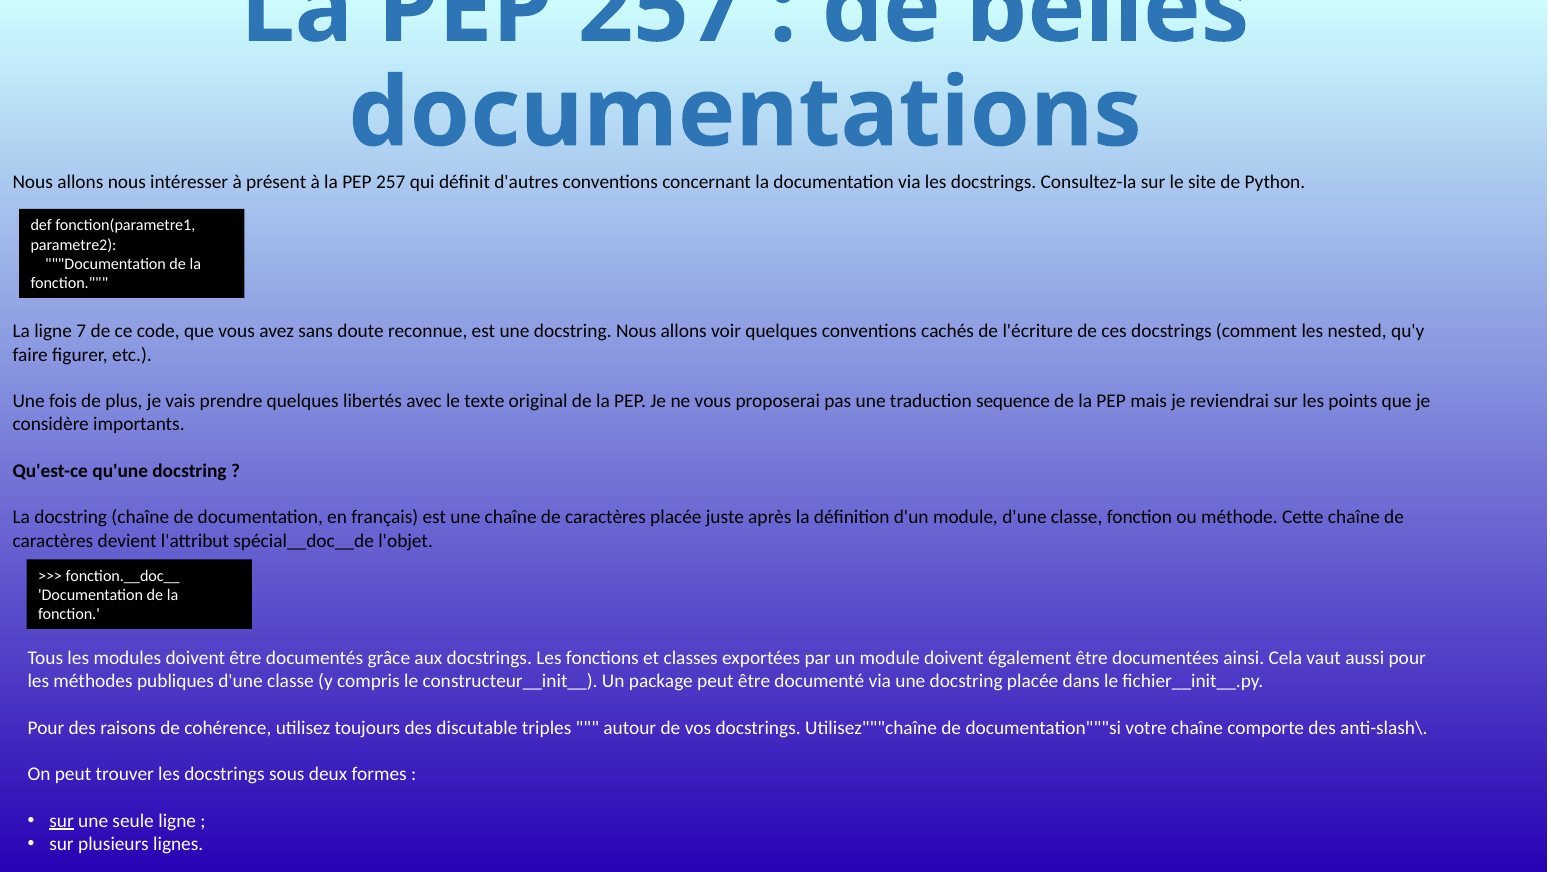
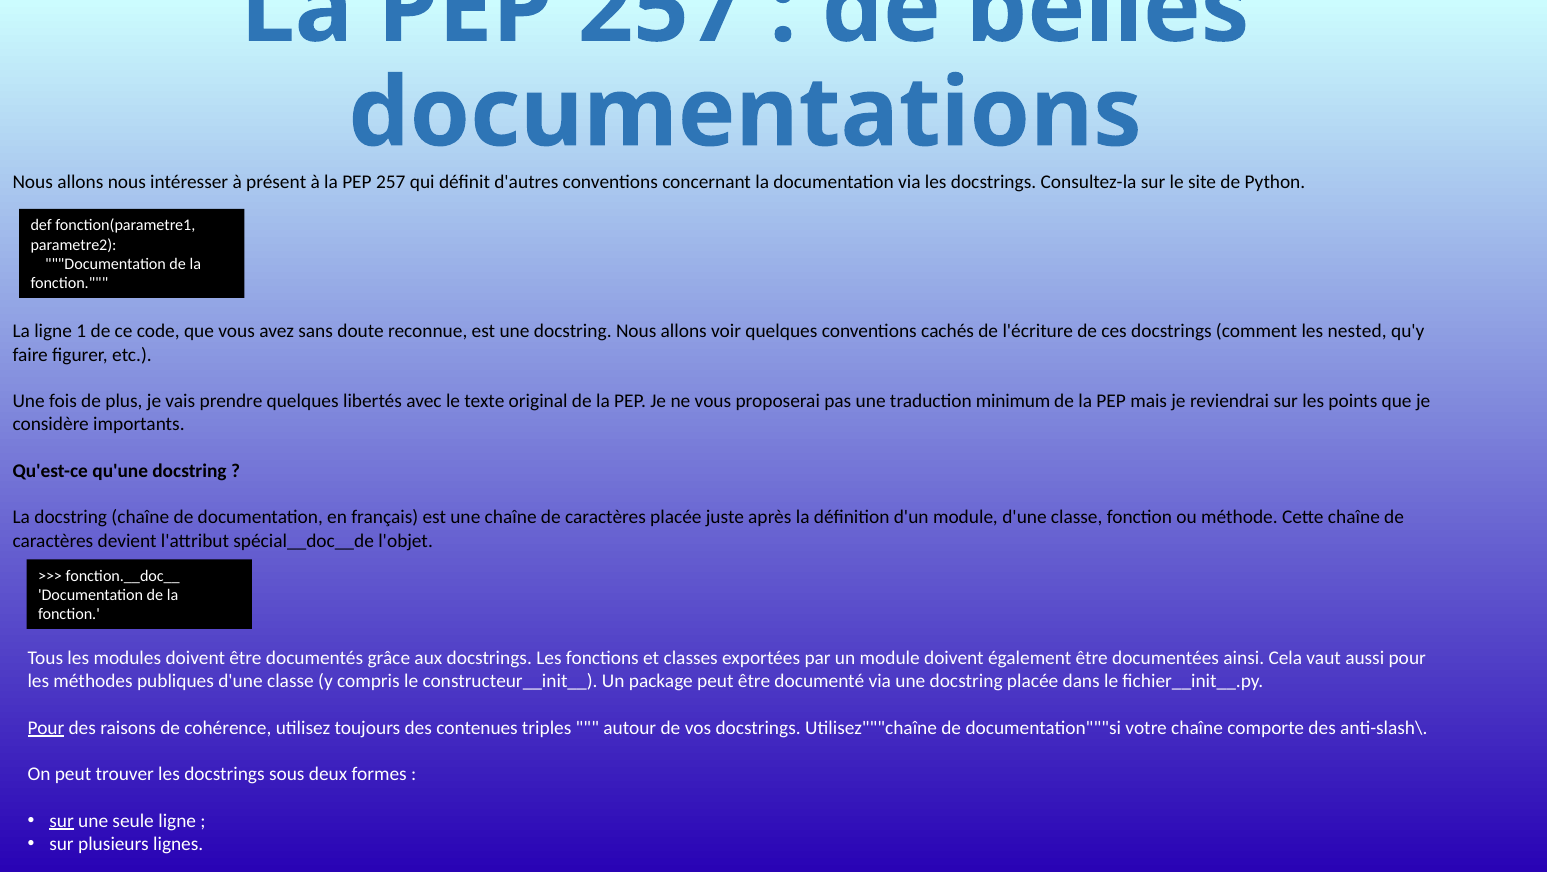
7: 7 -> 1 (81, 332)
sequence: sequence -> minimum (1013, 401)
Pour underline: none -> present (46, 728)
discutable: discutable -> contenues (477, 728)
